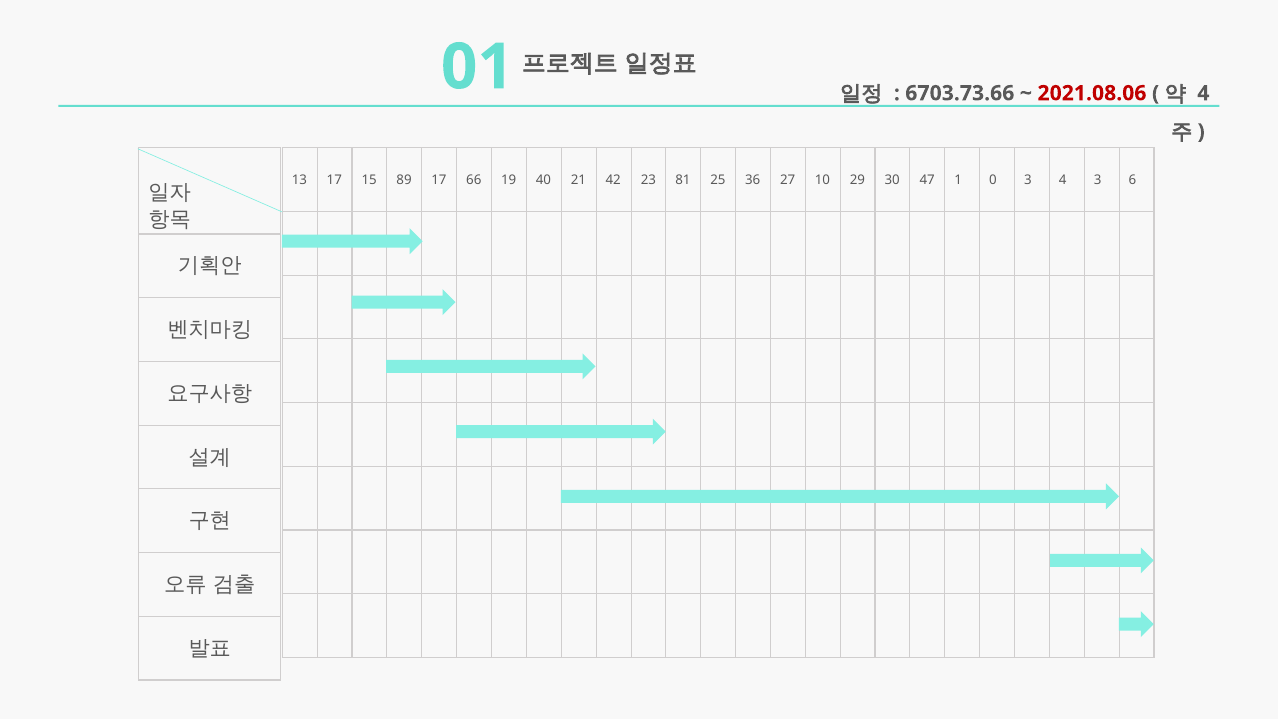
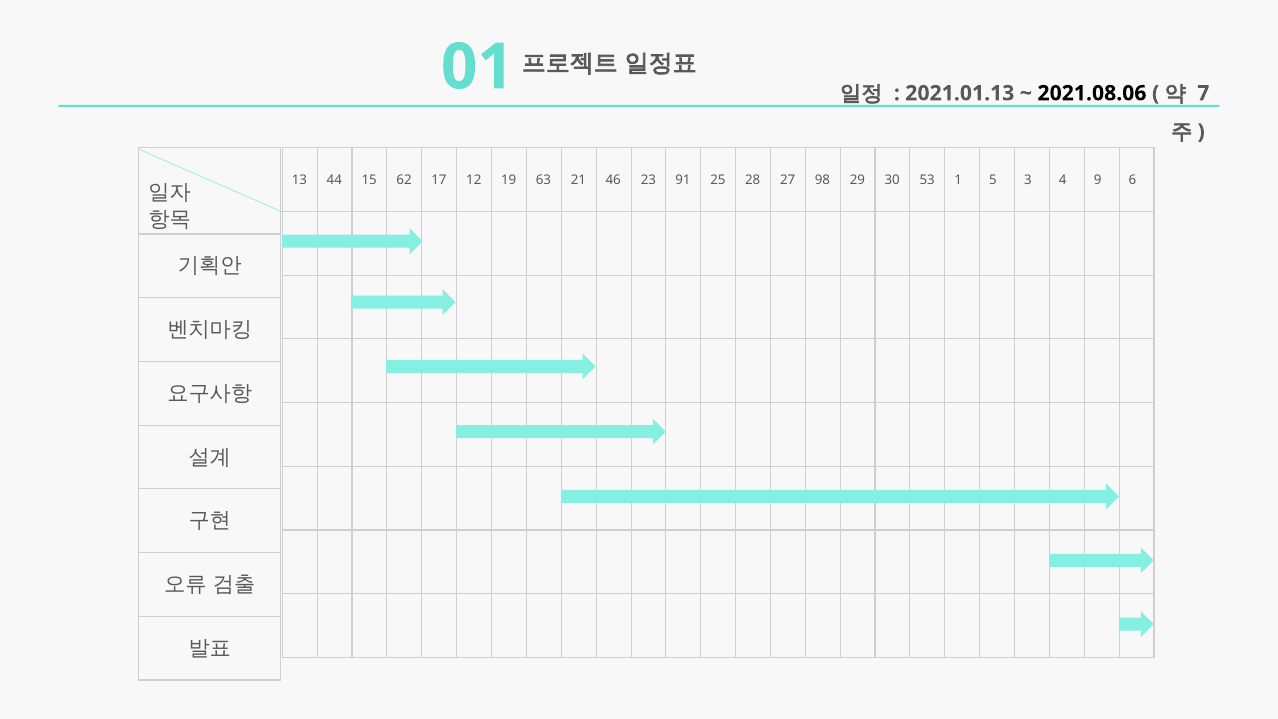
6703.73.66: 6703.73.66 -> 2021.01.13 (960, 93)
2021.08.06 colour: red -> black (1092, 93)
4: 4 -> 7 (1203, 93)
13 17: 17 -> 44 (334, 180)
89: 89 -> 62 (404, 180)
66: 66 -> 12 (474, 180)
40: 40 -> 63 (544, 180)
42: 42 -> 46 (613, 180)
81: 81 -> 91 (683, 180)
36: 36 -> 28 (753, 180)
10: 10 -> 98 (822, 180)
47: 47 -> 53 (927, 180)
0: 0 -> 5 (993, 180)
4 3: 3 -> 9 (1098, 180)
